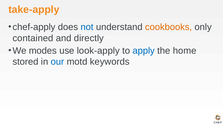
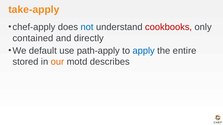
cookbooks colour: orange -> red (169, 27)
modes: modes -> default (43, 51)
look-apply: look-apply -> path-apply (98, 51)
home: home -> entire (185, 51)
our colour: blue -> orange (57, 62)
keywords: keywords -> describes (110, 62)
